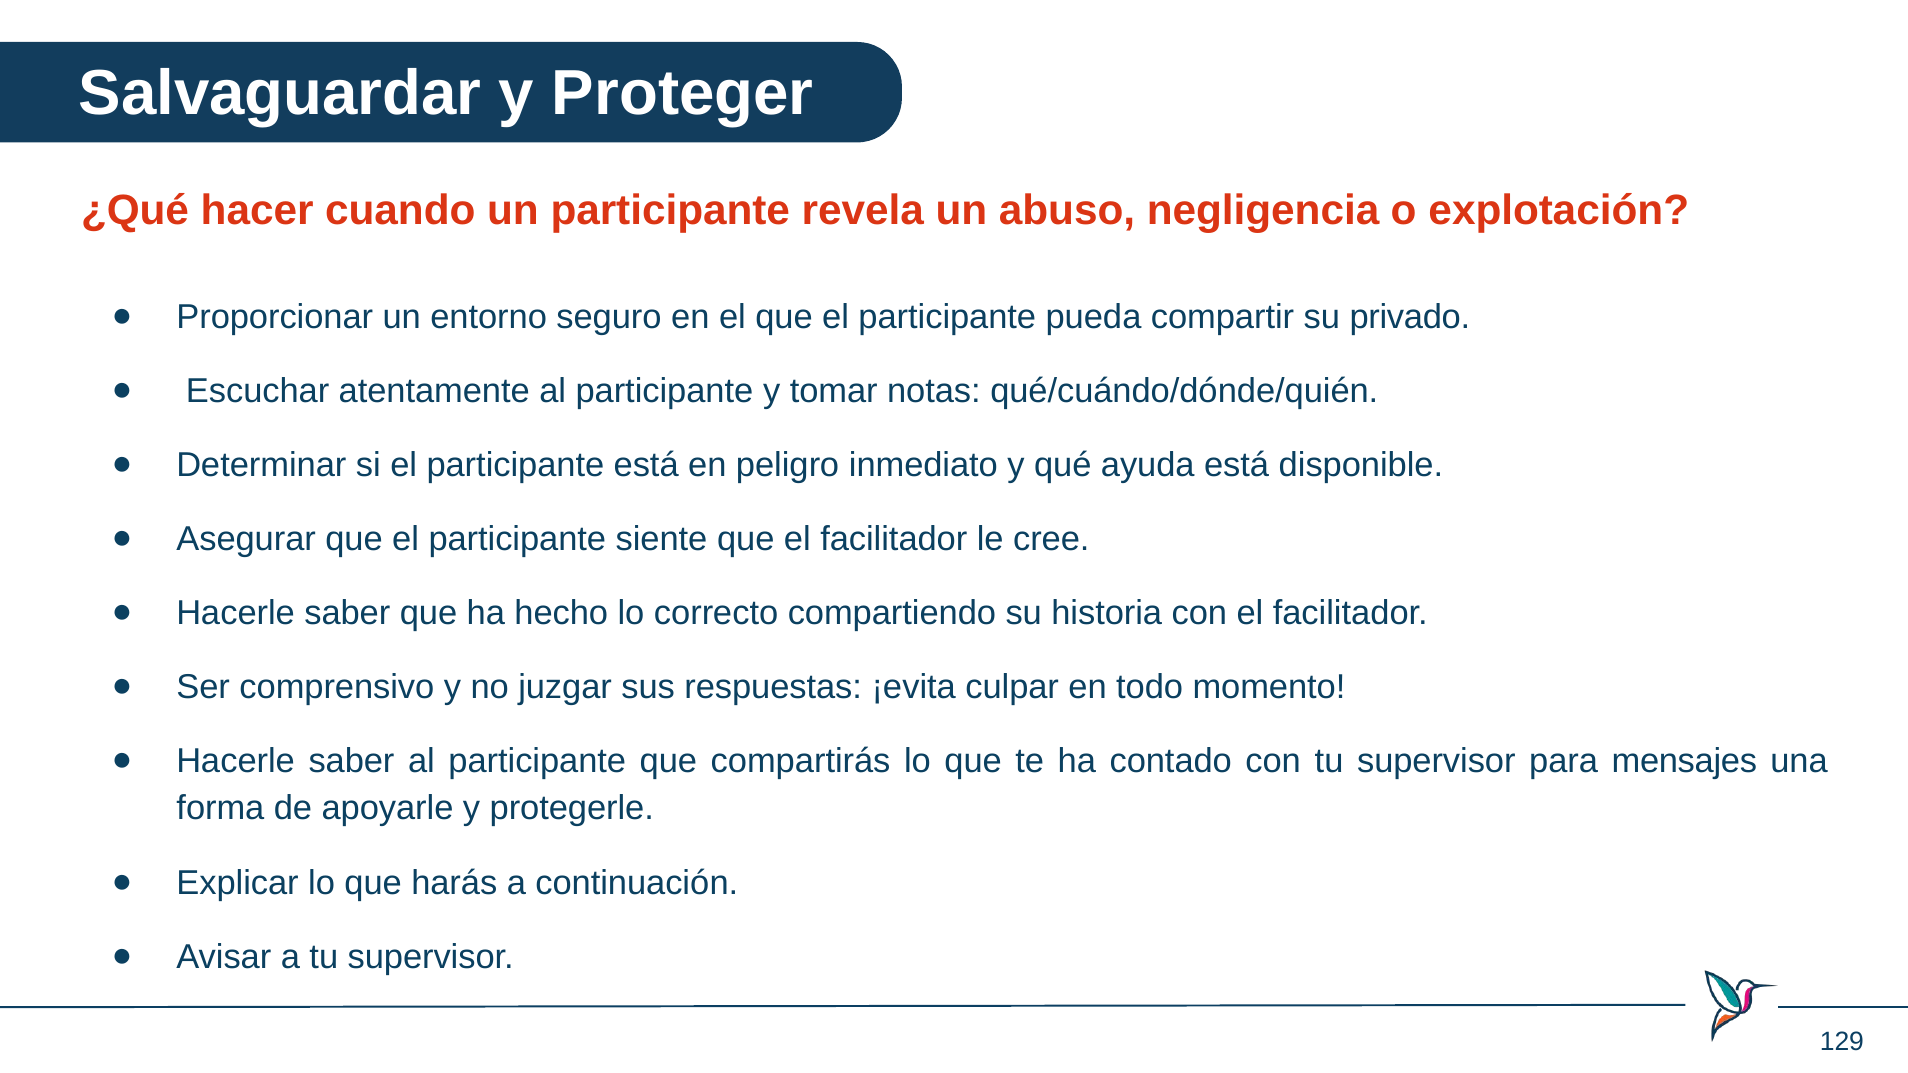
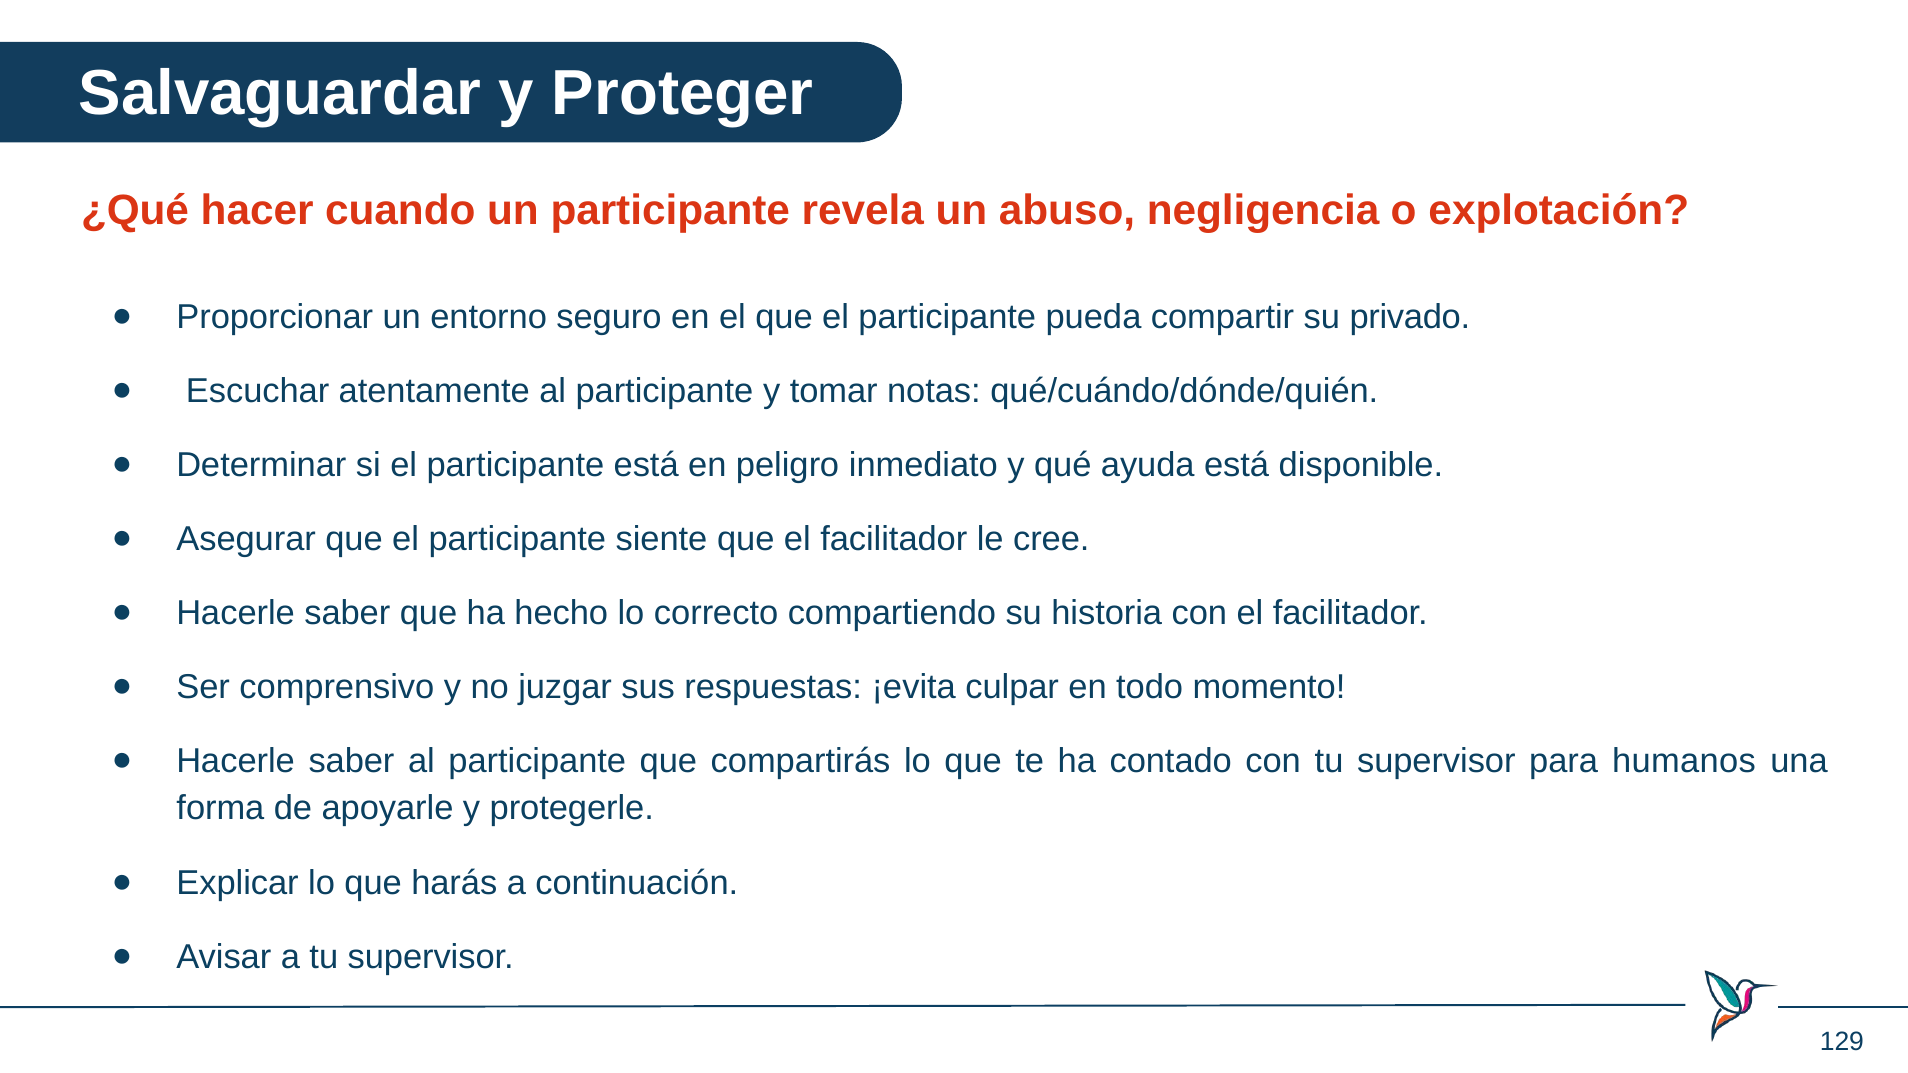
mensajes: mensajes -> humanos (1684, 761)
